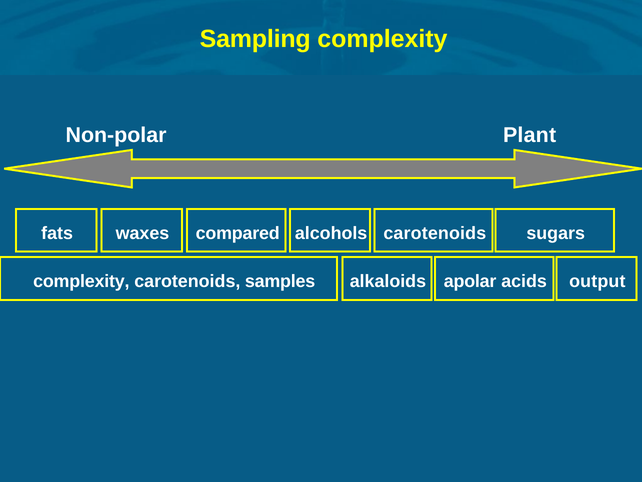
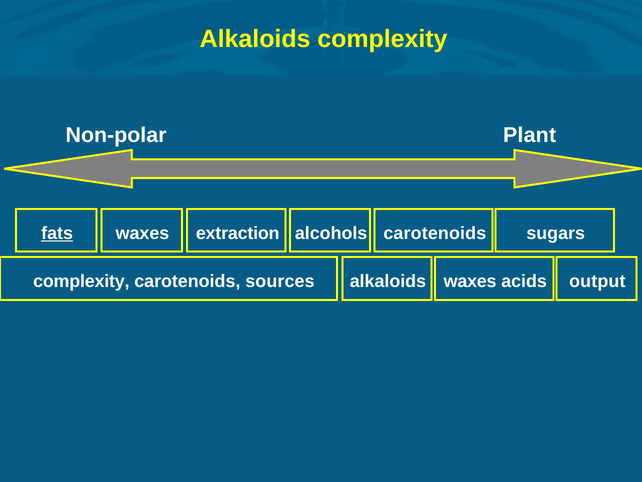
Sampling: Sampling -> Alkaloids (255, 39)
fats underline: none -> present (57, 233)
compared: compared -> extraction (238, 233)
samples: samples -> sources (280, 281)
alkaloids apolar: apolar -> waxes (470, 281)
